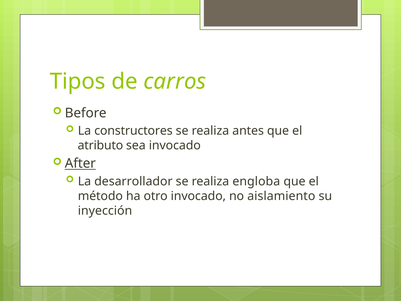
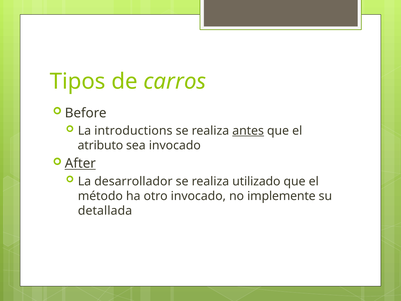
constructores: constructores -> introductions (133, 131)
antes underline: none -> present (248, 131)
engloba: engloba -> utilizado (256, 181)
aislamiento: aislamiento -> implemente (281, 196)
inyección: inyección -> detallada (105, 211)
